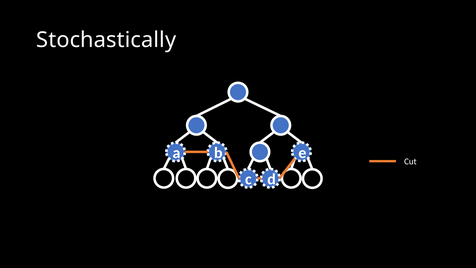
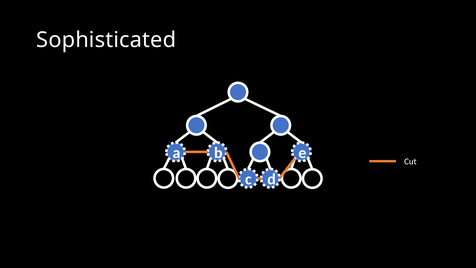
Stochastically: Stochastically -> Sophisticated (106, 40)
